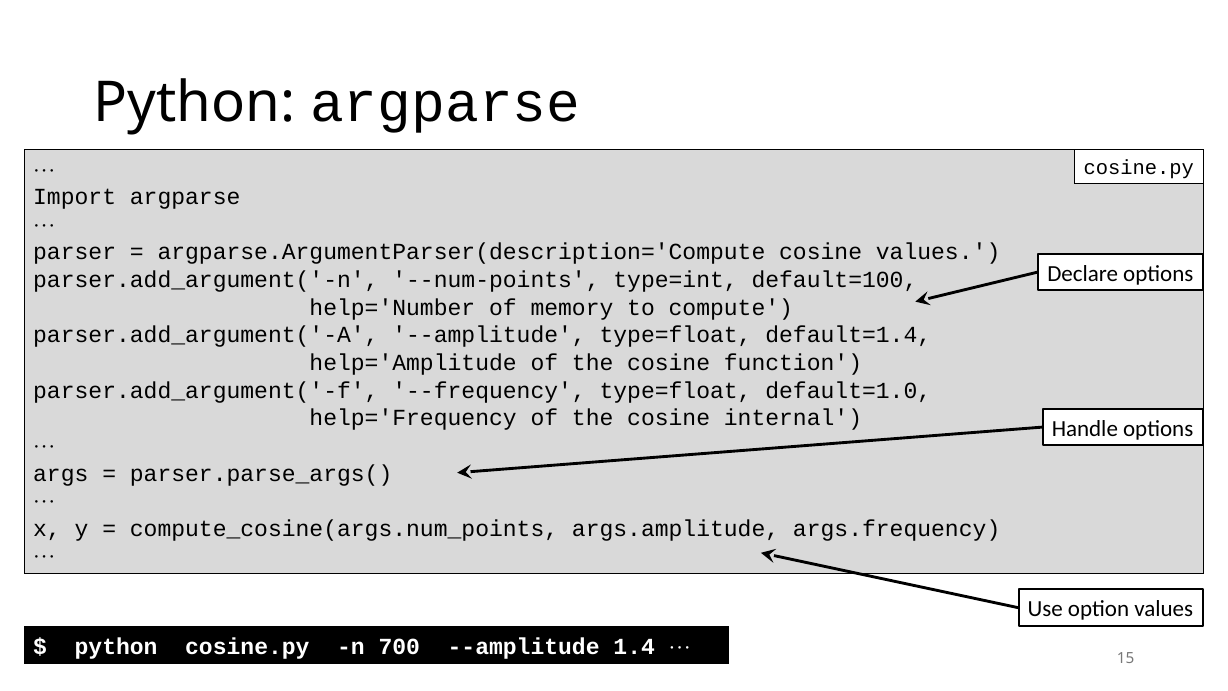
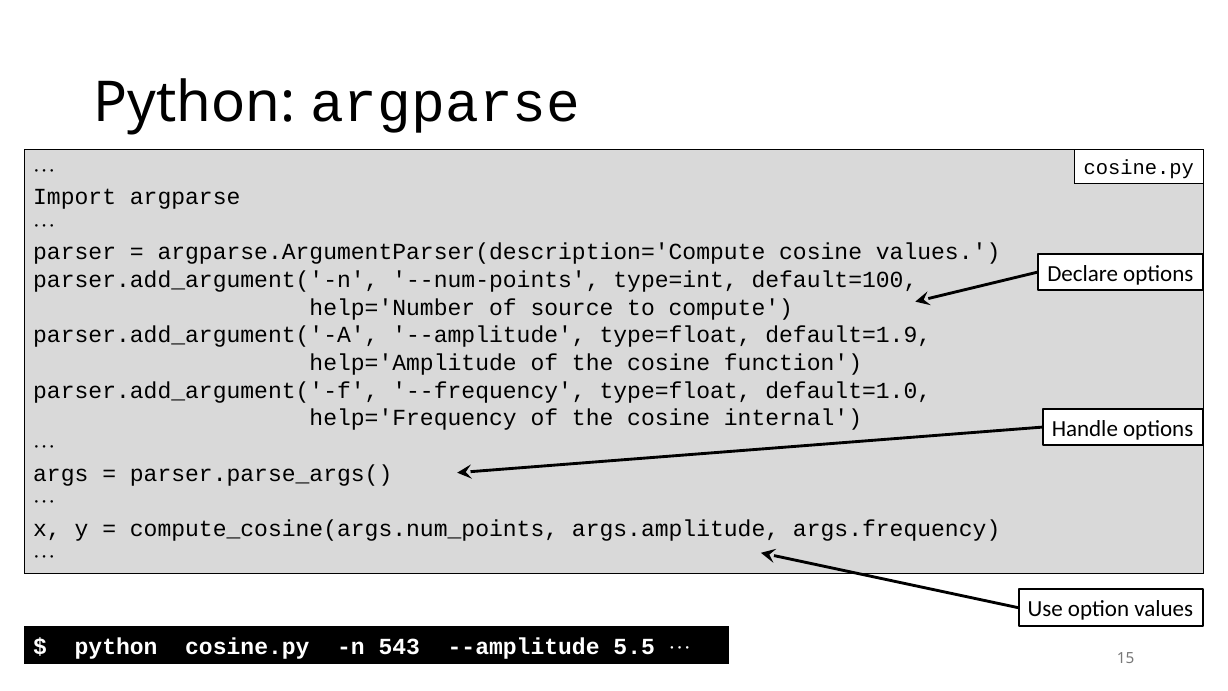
memory: memory -> source (572, 307)
default=1.4: default=1.4 -> default=1.9 (848, 335)
700: 700 -> 543 (399, 646)
1.4: 1.4 -> 5.5 (634, 646)
